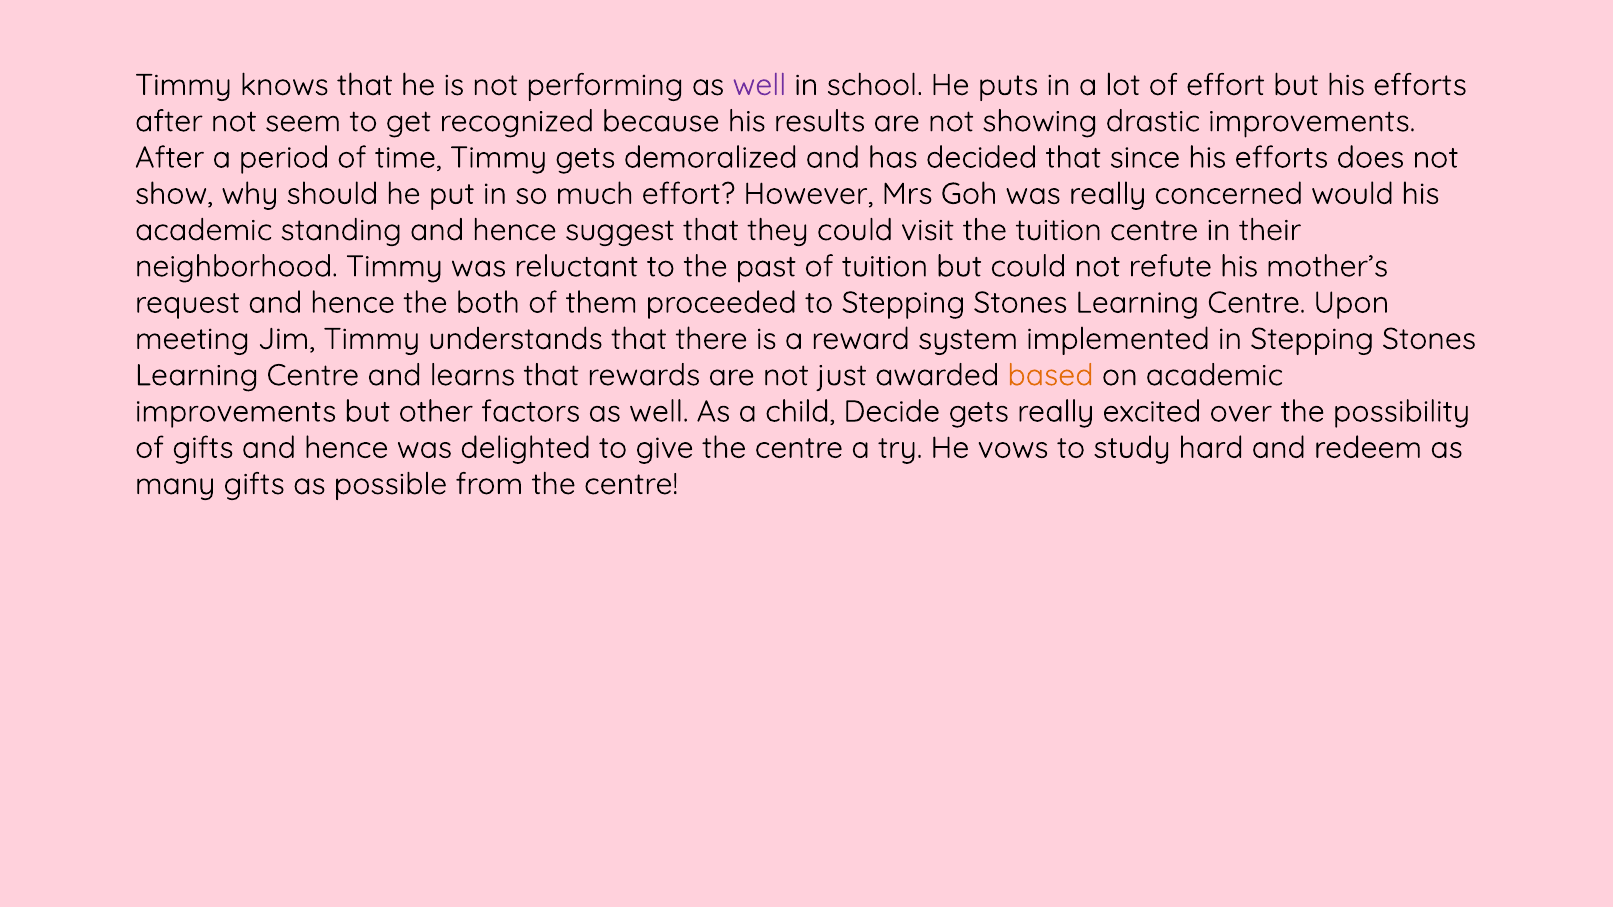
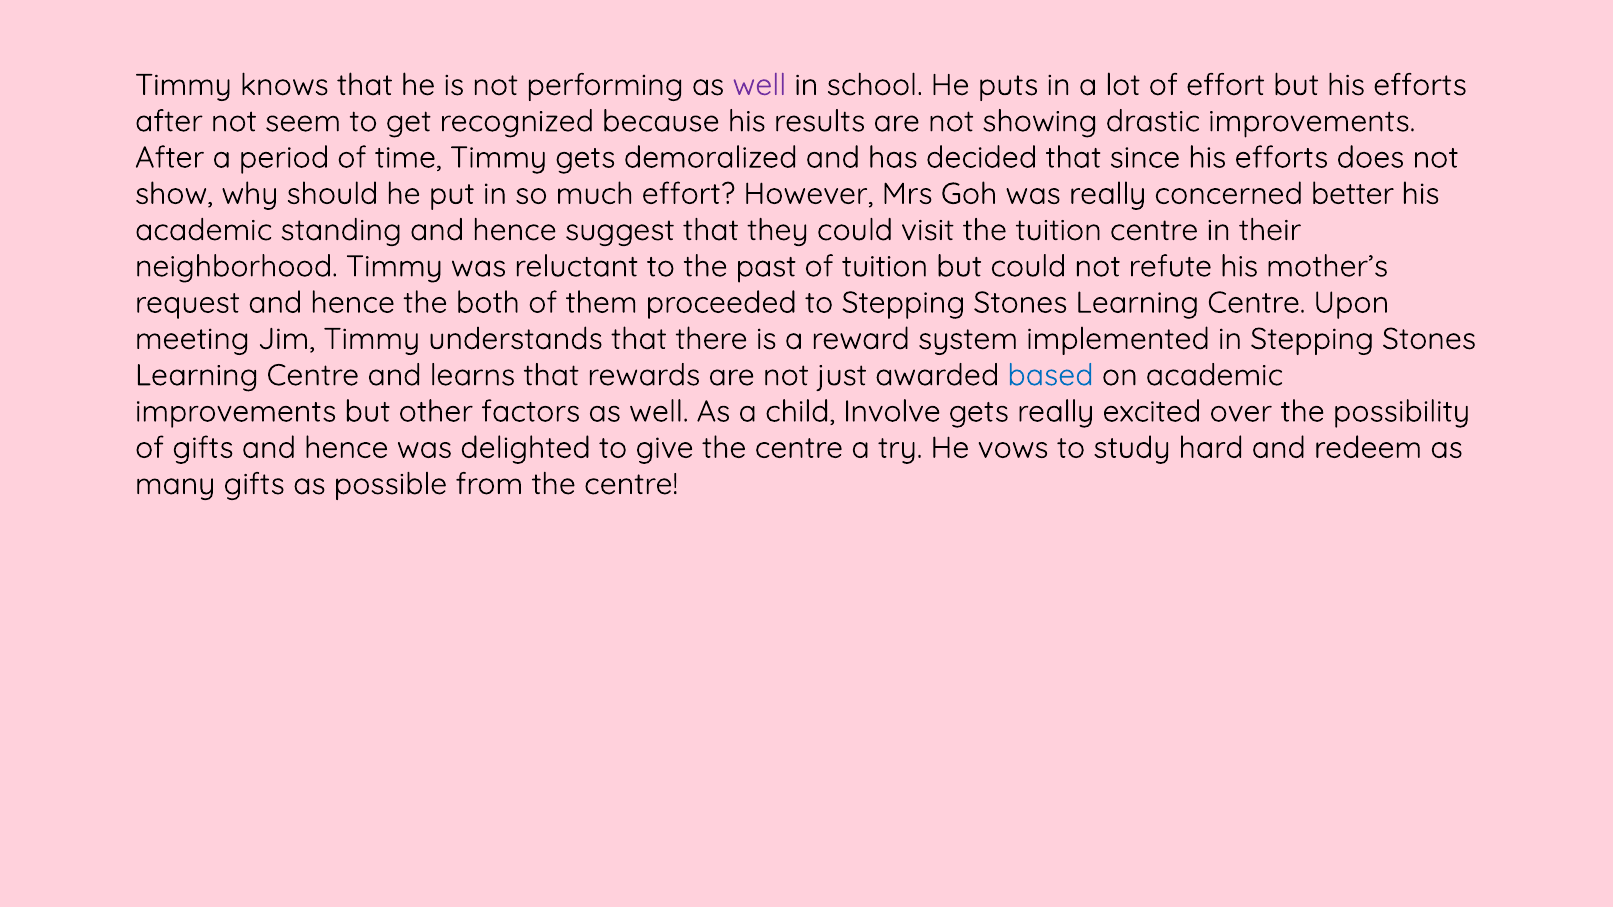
would: would -> better (1353, 194)
based colour: orange -> blue (1050, 375)
Decide: Decide -> Involve (892, 412)
